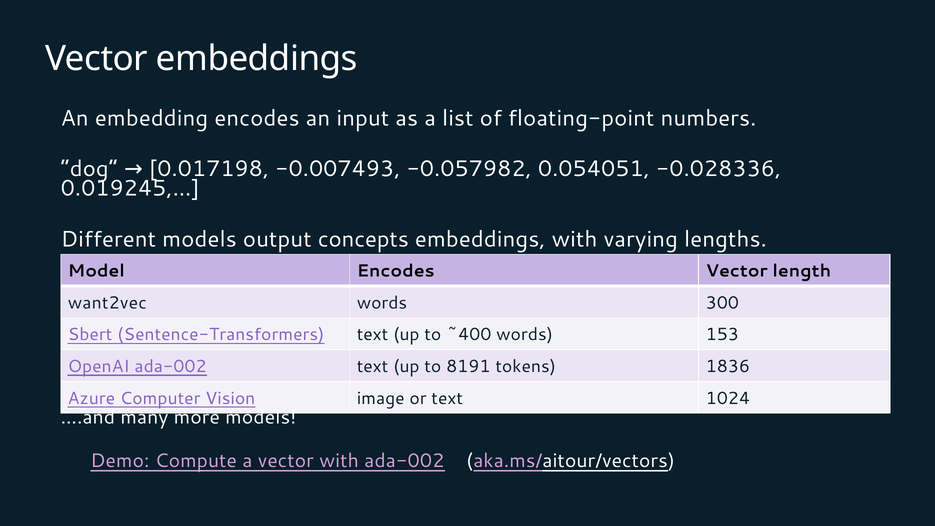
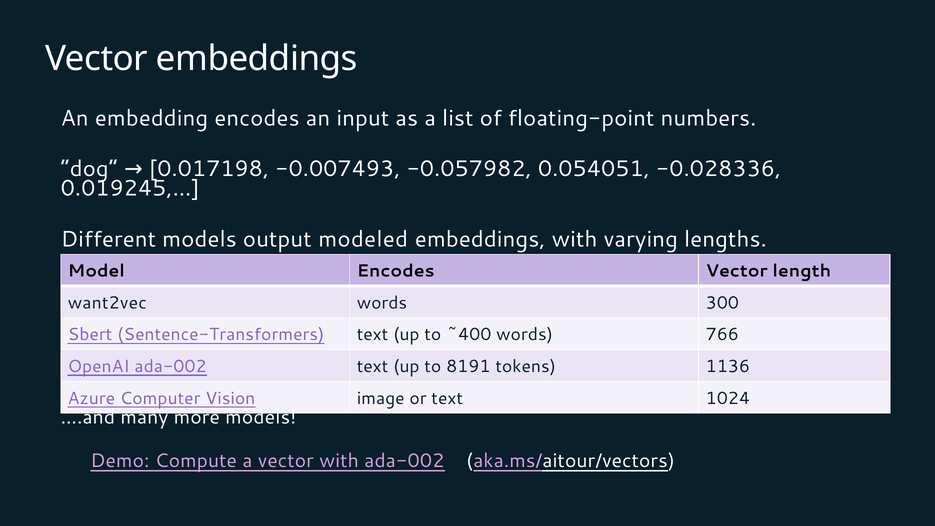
concepts: concepts -> modeled (363, 239)
153: 153 -> 766 (722, 335)
1836: 1836 -> 1136 (728, 366)
